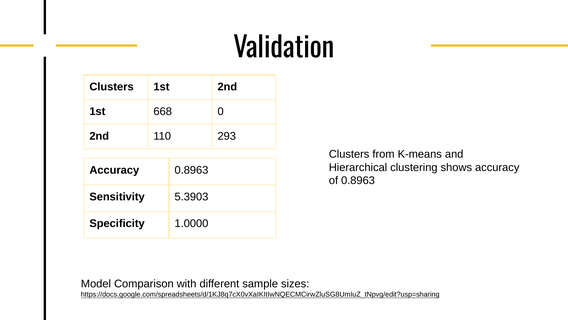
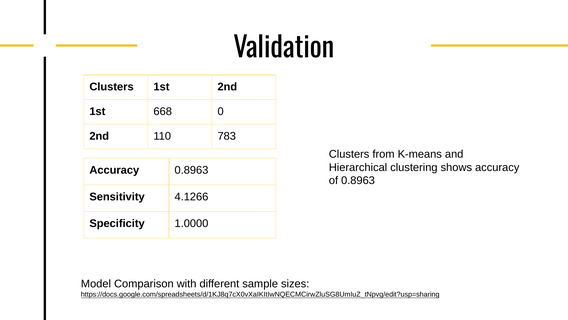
293: 293 -> 783 (227, 136)
5.3903: 5.3903 -> 4.1266 (191, 197)
